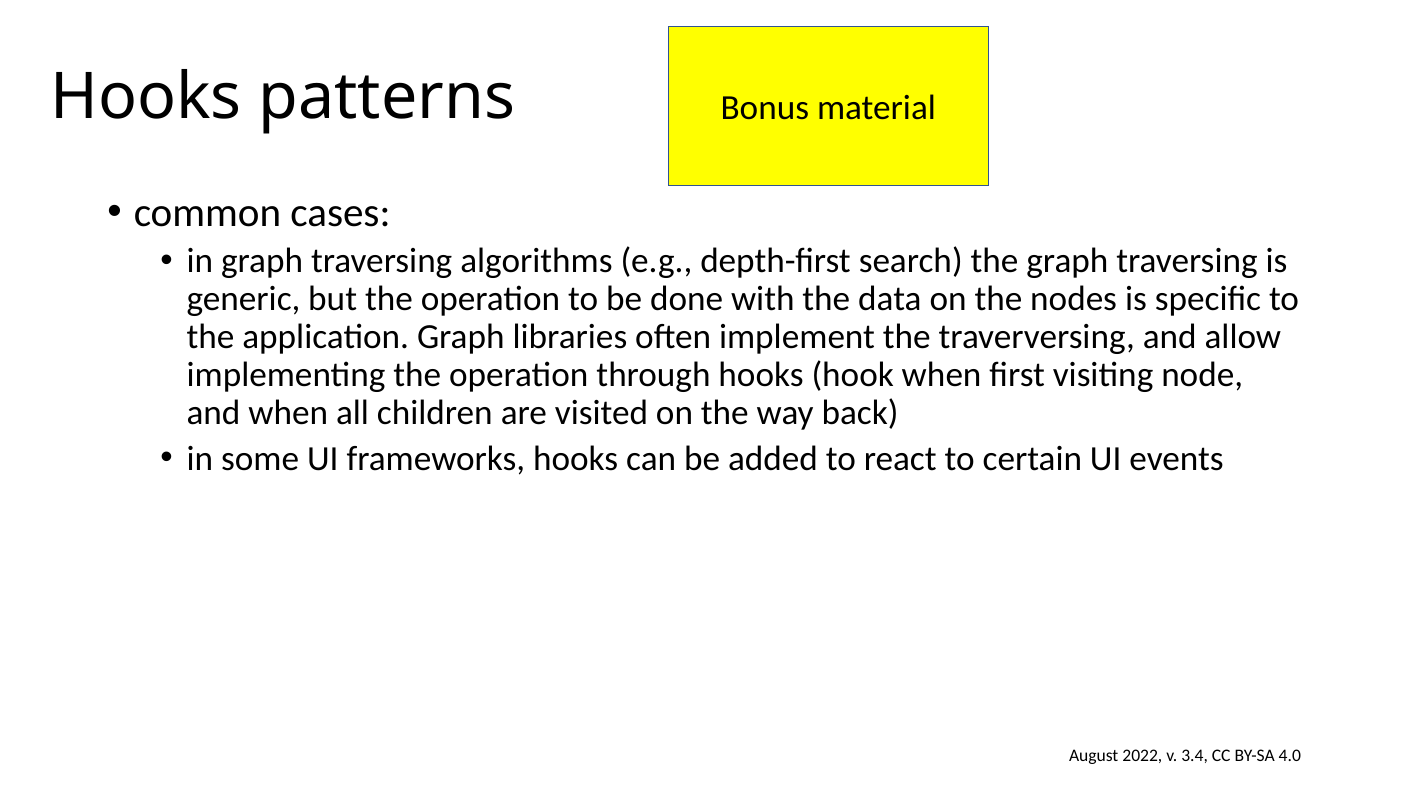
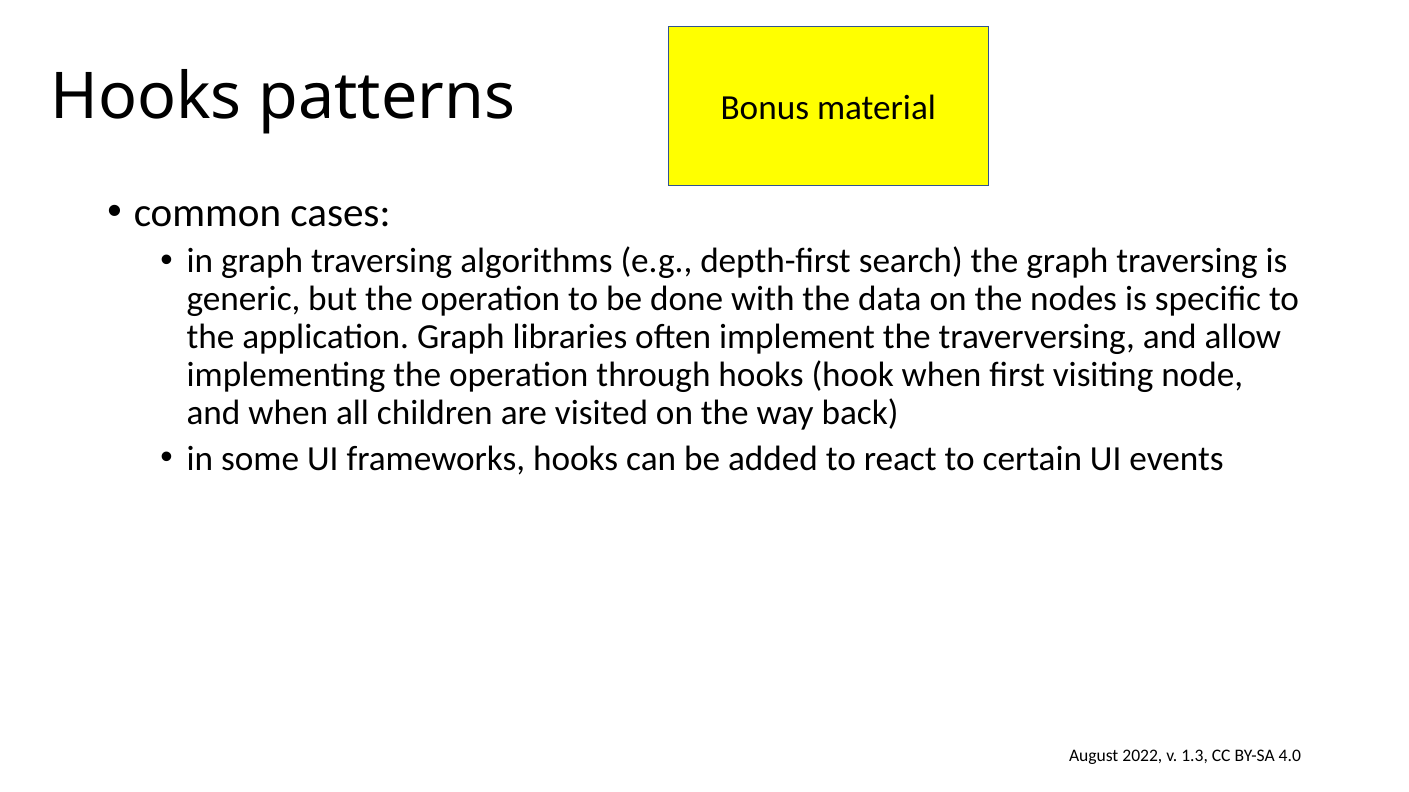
3.4: 3.4 -> 1.3 (1195, 757)
